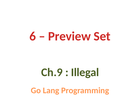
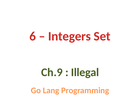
Preview: Preview -> Integers (69, 36)
